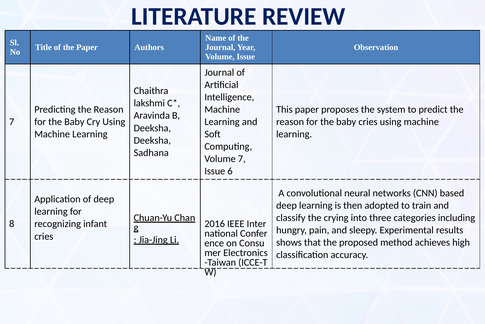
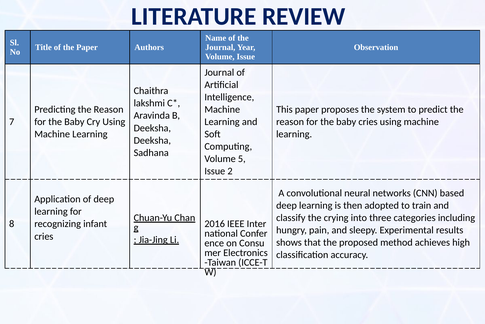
Volume 7: 7 -> 5 (242, 159)
6: 6 -> 2 (230, 171)
